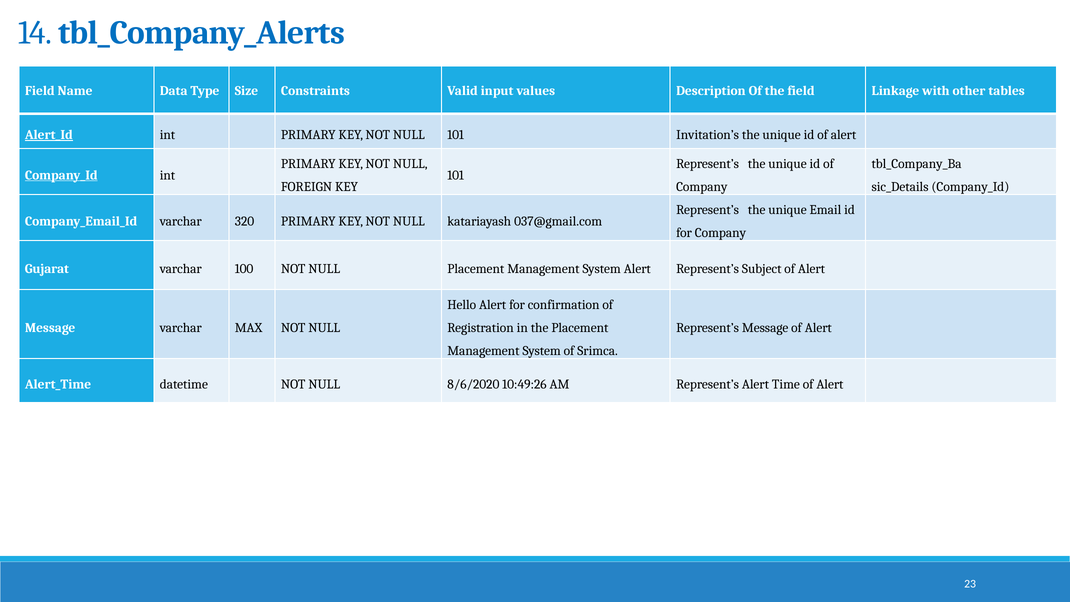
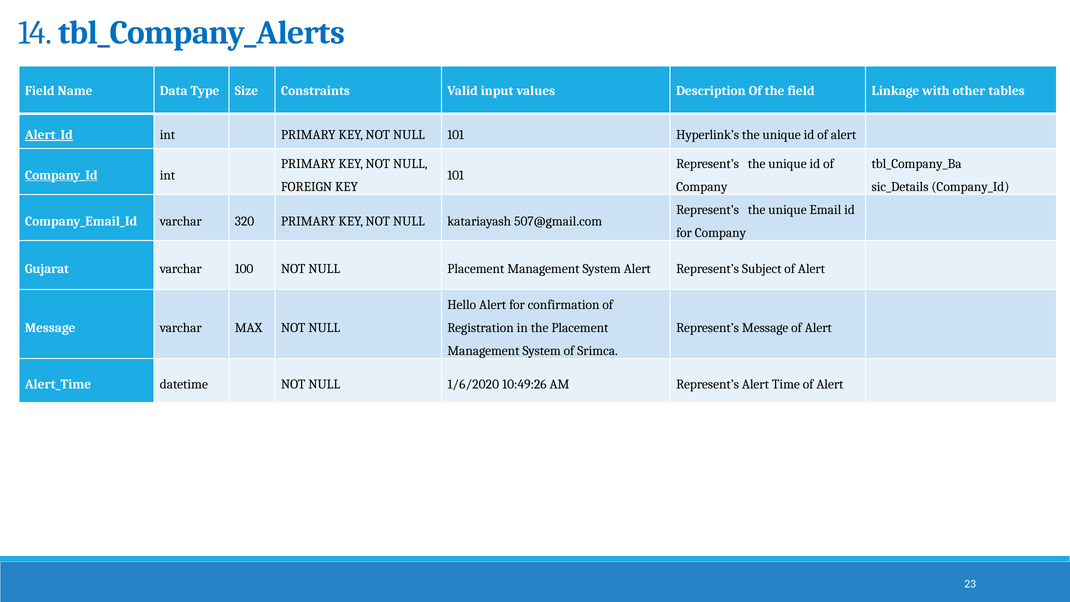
Invitation’s: Invitation’s -> Hyperlink’s (708, 135)
037@gmail.com: 037@gmail.com -> 507@gmail.com (558, 221)
8/6/2020: 8/6/2020 -> 1/6/2020 (473, 384)
